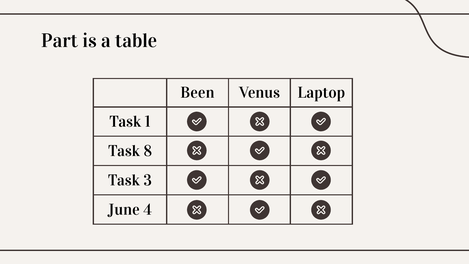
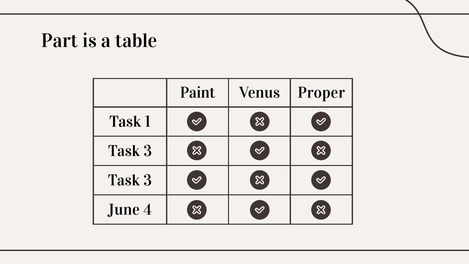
Been: Been -> Paint (198, 93)
Laptop: Laptop -> Proper (321, 93)
8: 8 -> 3 (148, 151)
